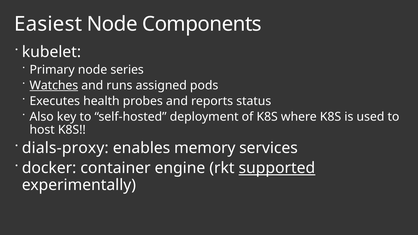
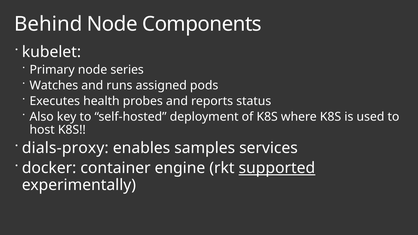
Easiest: Easiest -> Behind (48, 24)
Watches underline: present -> none (54, 85)
memory: memory -> samples (205, 148)
